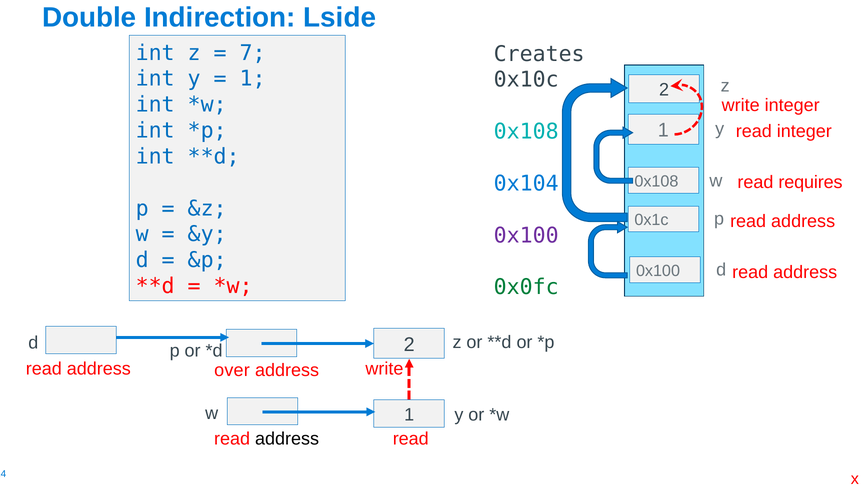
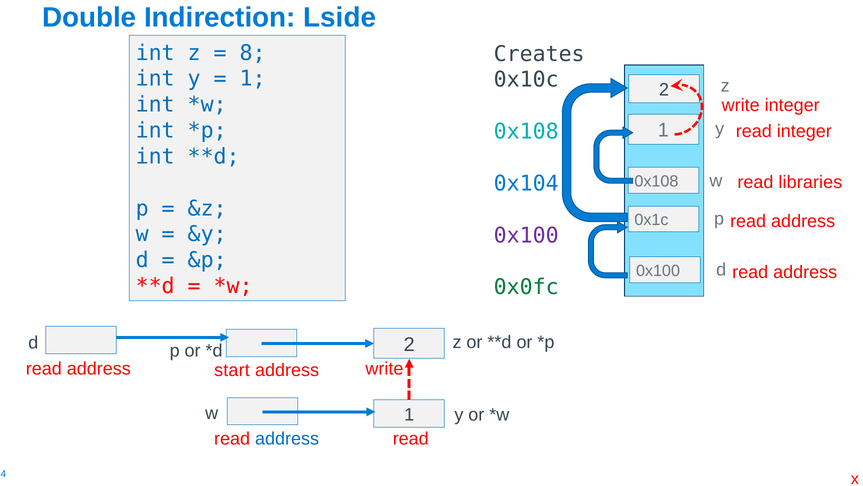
7: 7 -> 8 (253, 53)
requires: requires -> libraries (810, 182)
over: over -> start (232, 370)
address colour: black -> blue (287, 438)
